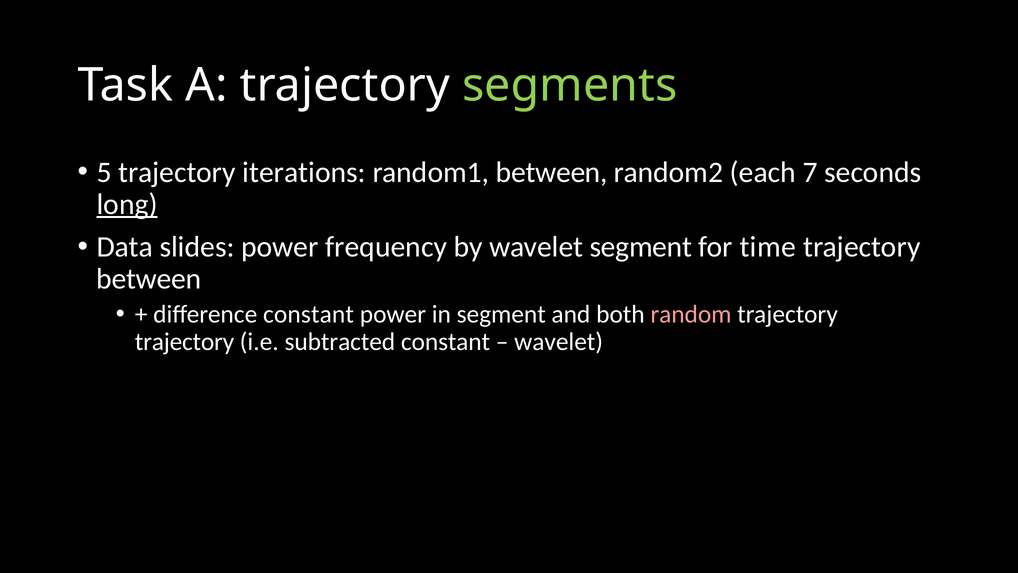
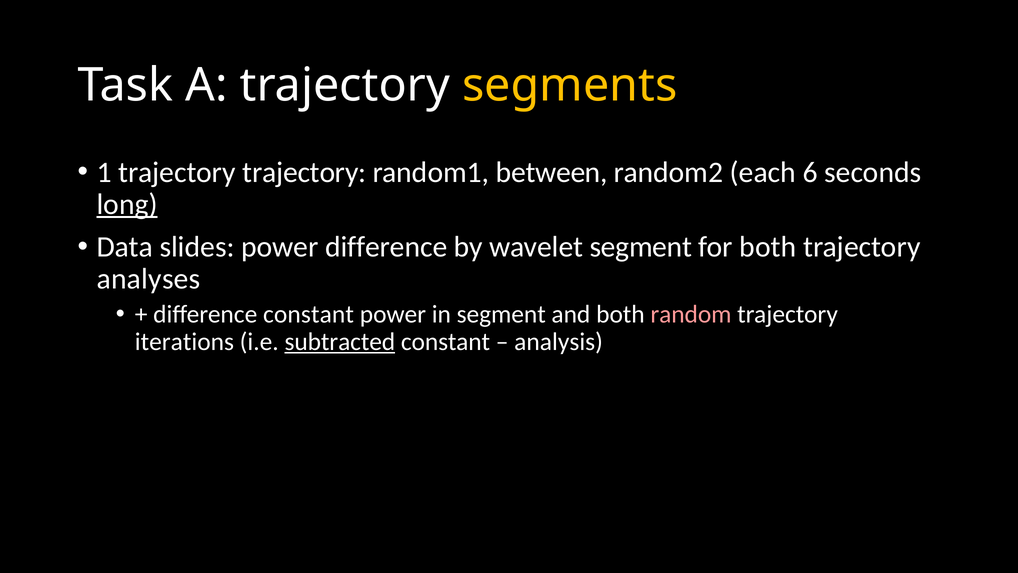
segments colour: light green -> yellow (570, 86)
5: 5 -> 1 (104, 172)
trajectory iterations: iterations -> trajectory (304, 172)
7: 7 -> 6 (810, 172)
power frequency: frequency -> difference (386, 247)
for time: time -> both (768, 247)
between: between -> analyses (149, 279)
trajectory: trajectory -> iterations (184, 342)
subtracted underline: none -> present (340, 342)
wavelet: wavelet -> analysis (559, 342)
